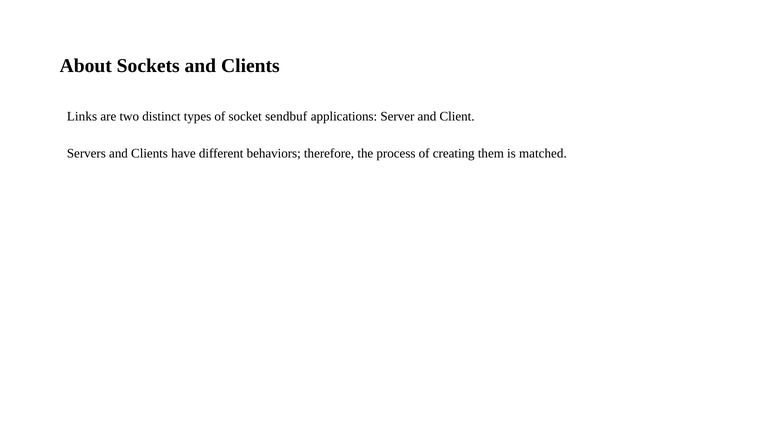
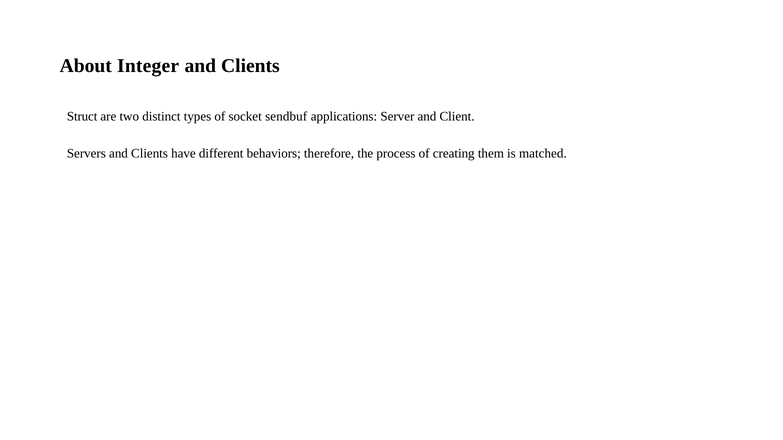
Sockets: Sockets -> Integer (148, 66)
Links: Links -> Struct (82, 117)
